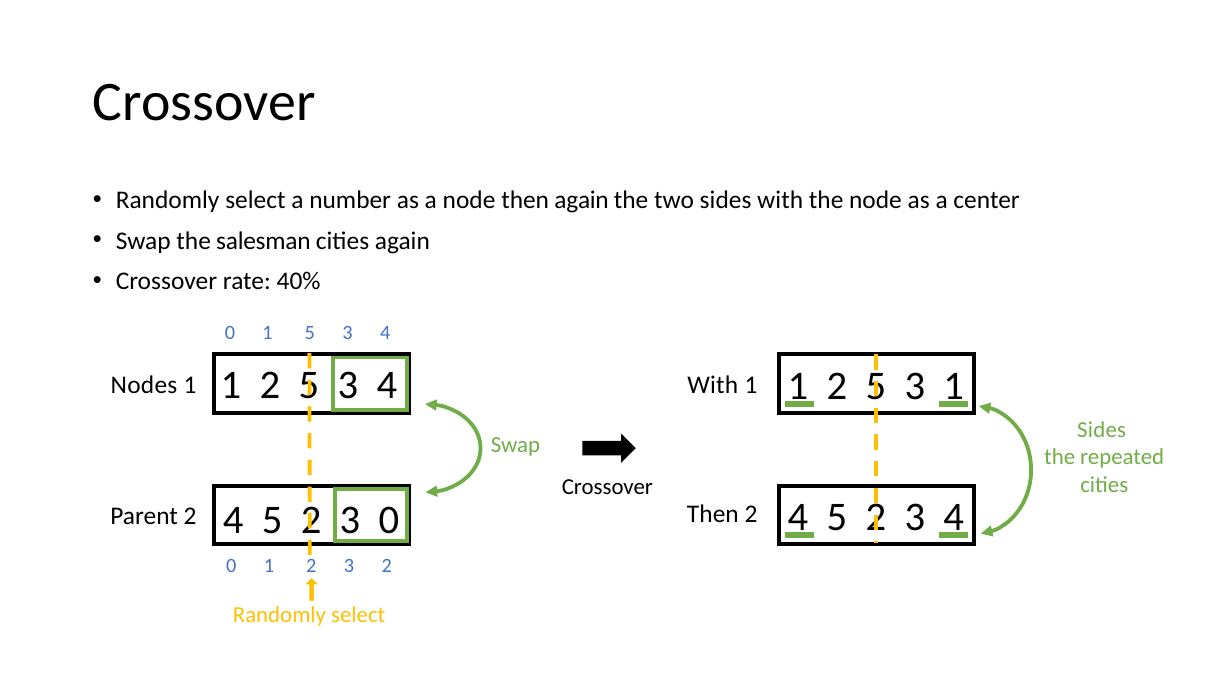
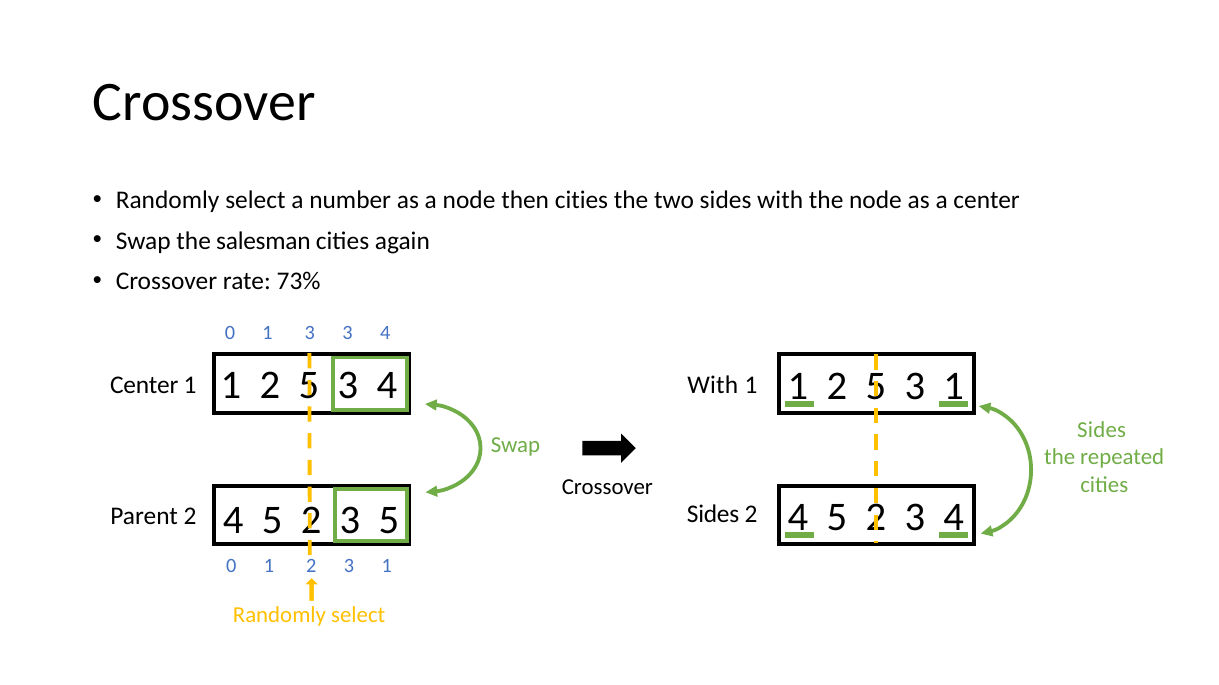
then again: again -> cities (581, 201)
40%: 40% -> 73% (299, 281)
1 5: 5 -> 3 (310, 333)
Nodes: Nodes -> Center (144, 386)
3 0: 0 -> 5 (389, 520)
Then: Then -> Sides (713, 514)
2 3 2: 2 -> 1 (387, 567)
